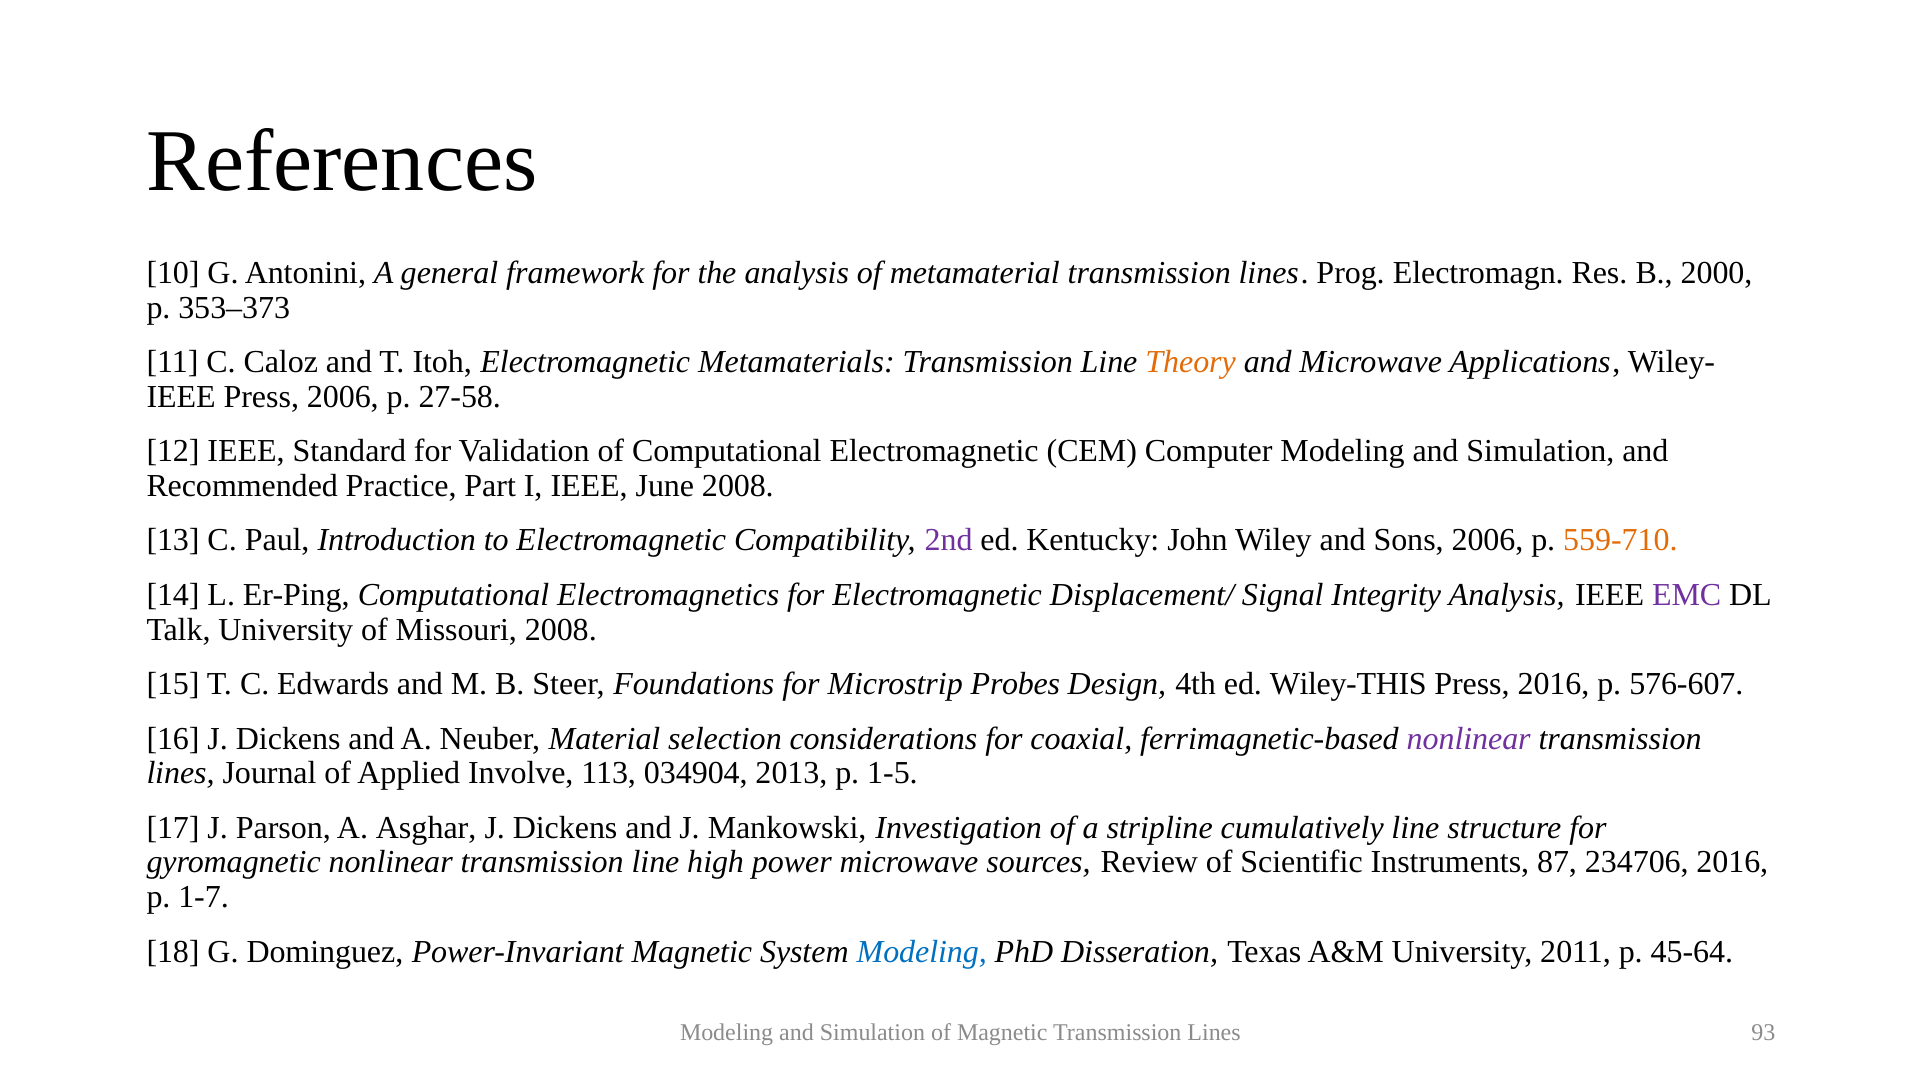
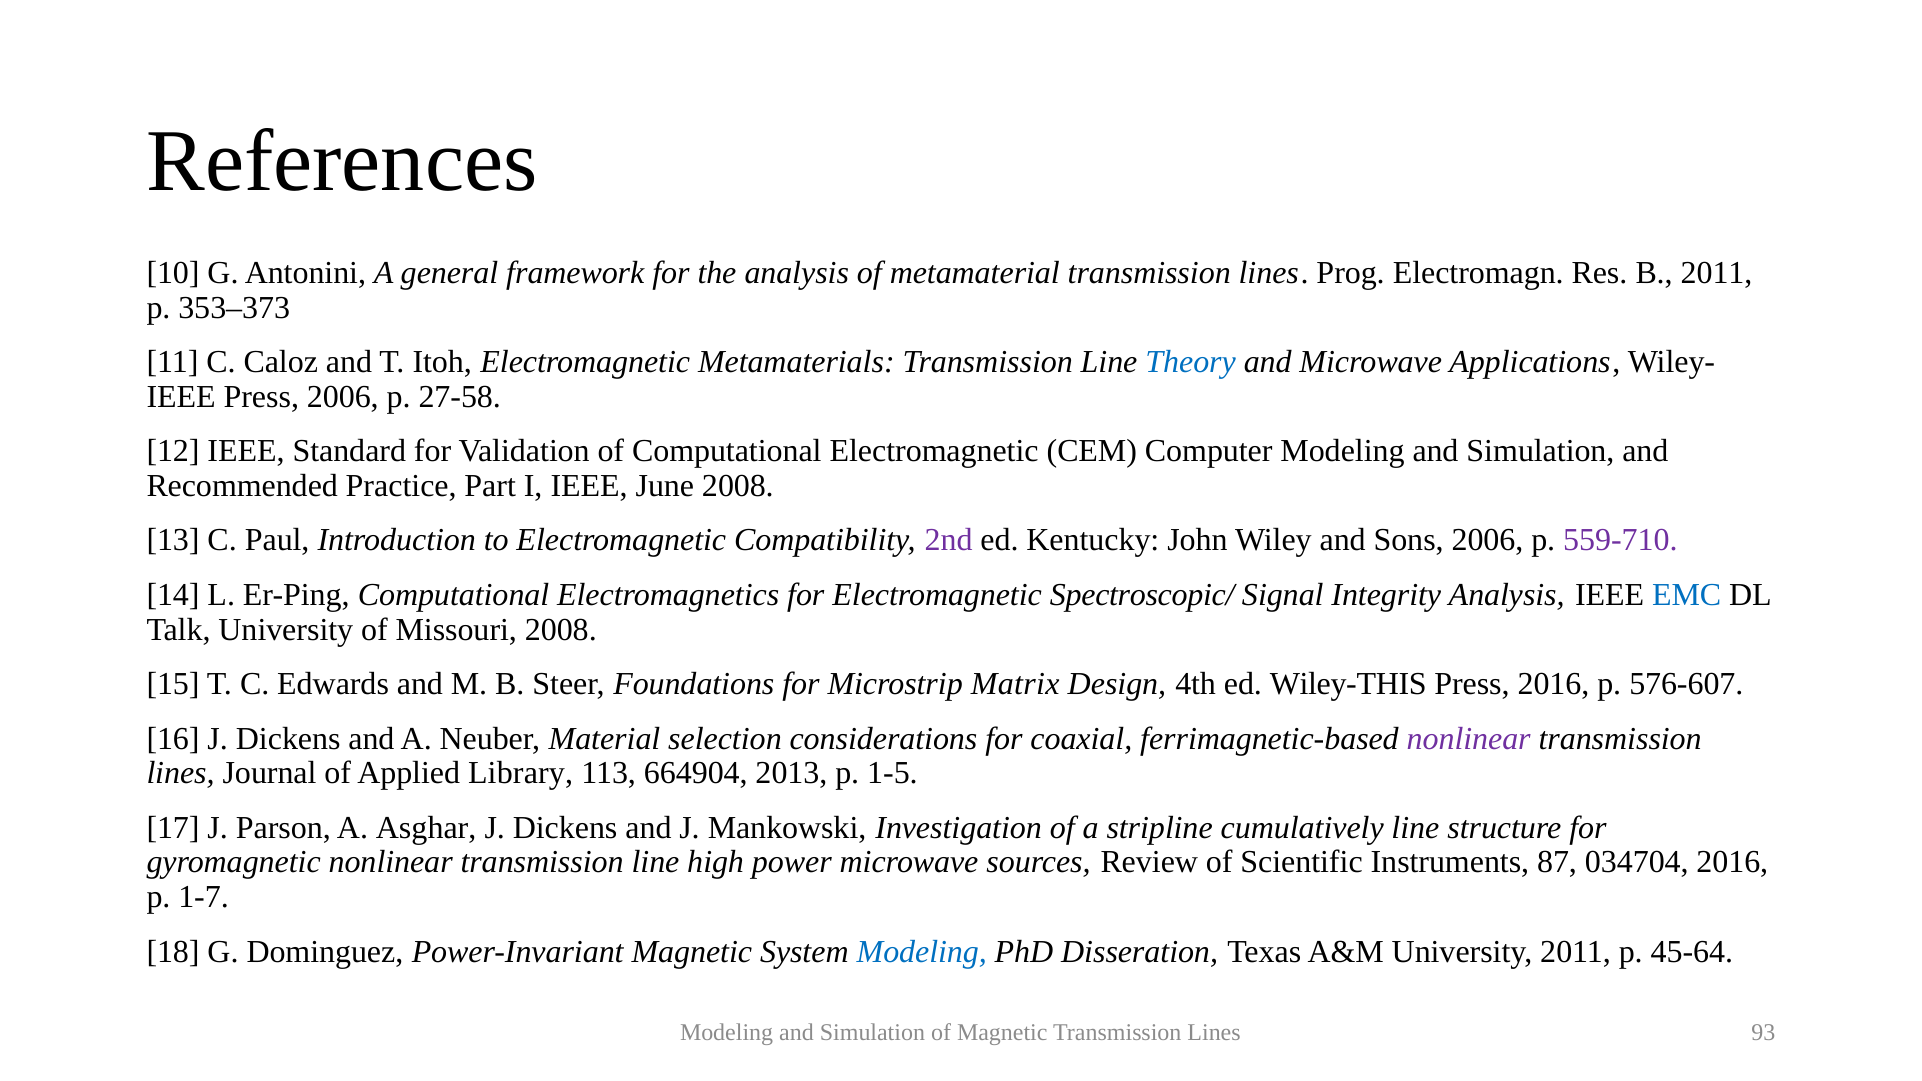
B 2000: 2000 -> 2011 (1717, 273)
Theory colour: orange -> blue (1191, 362)
559-710 colour: orange -> purple (1620, 540)
Displacement/: Displacement/ -> Spectroscopic/ (1142, 595)
EMC colour: purple -> blue (1687, 595)
Probes: Probes -> Matrix (1015, 684)
Involve: Involve -> Library (521, 773)
034904: 034904 -> 664904 (696, 773)
234706: 234706 -> 034704 (1637, 863)
